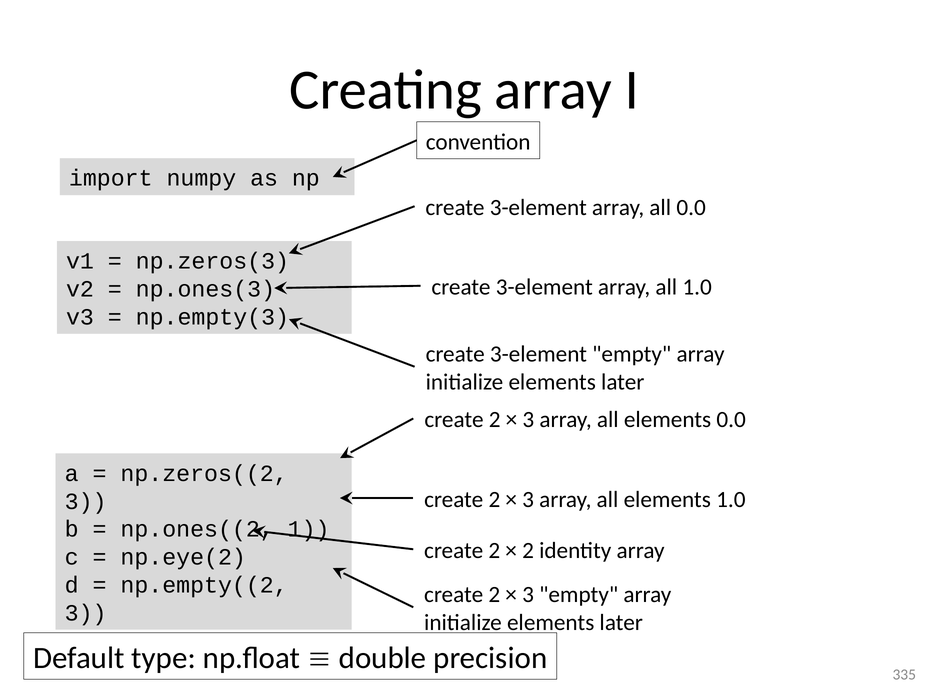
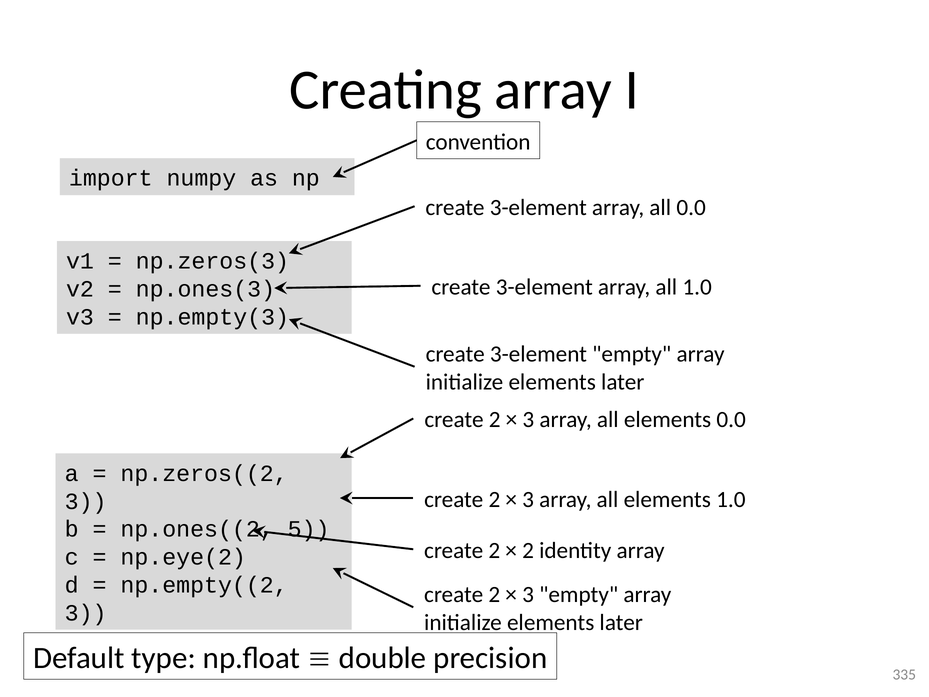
1: 1 -> 5 (309, 529)
